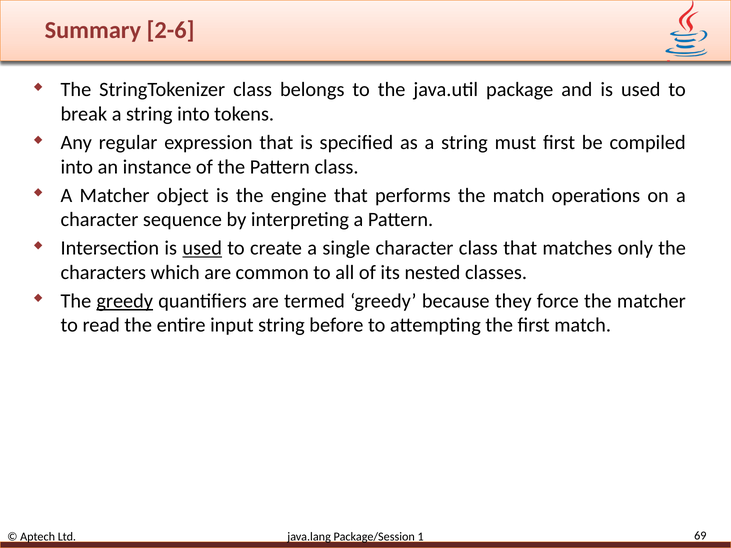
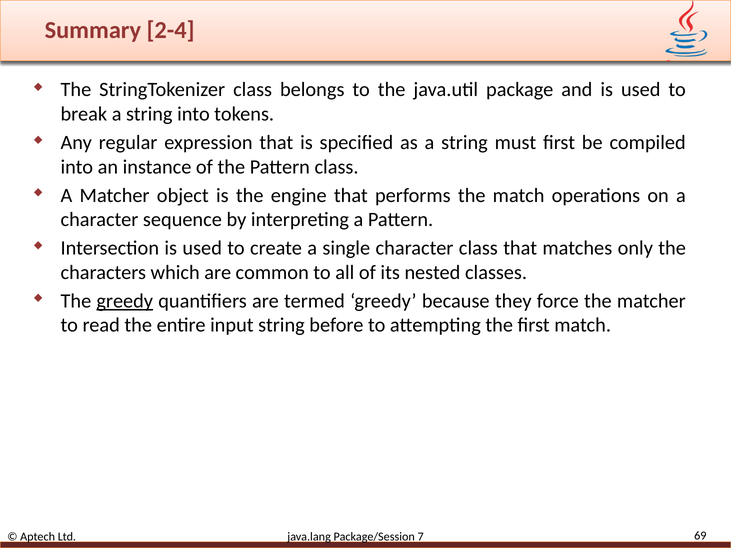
2-6: 2-6 -> 2-4 (171, 30)
used underline: present -> none (202, 248)
1: 1 -> 7 (421, 537)
